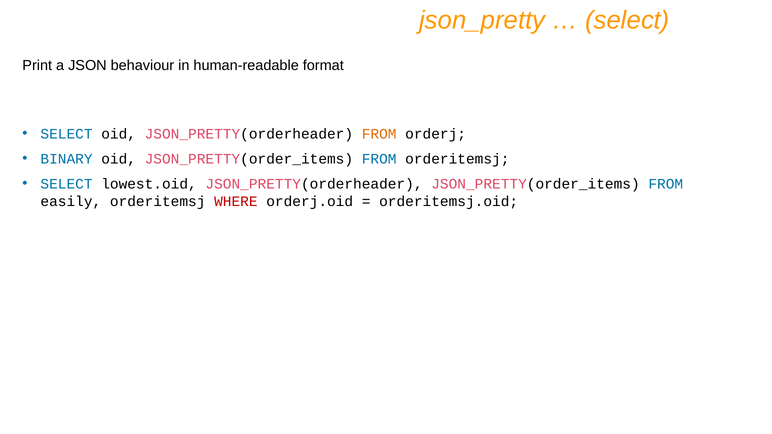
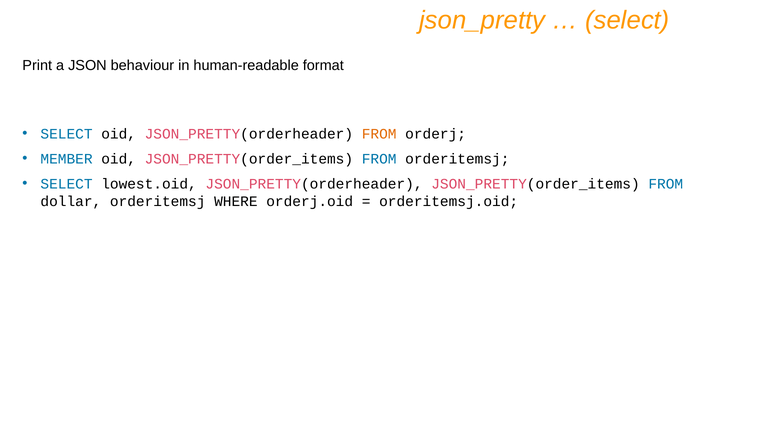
BINARY: BINARY -> MEMBER (67, 159)
easily: easily -> dollar (71, 201)
WHERE colour: red -> black (236, 201)
